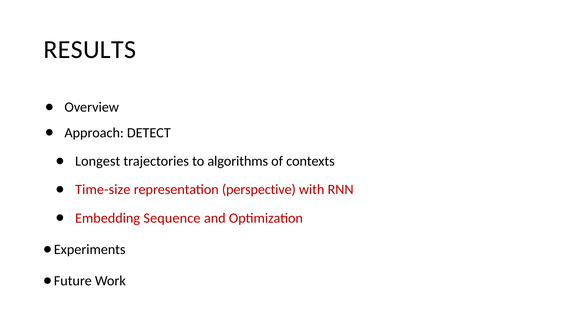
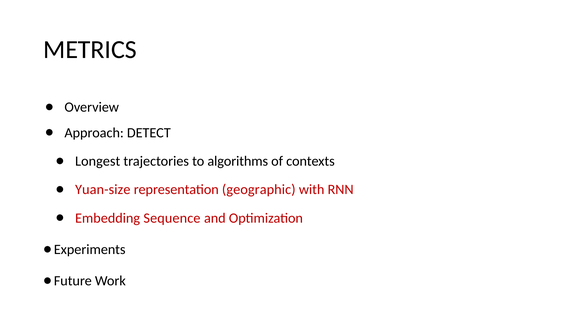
RESULTS: RESULTS -> METRICS (90, 50)
Time-size: Time-size -> Yuan-size (103, 190)
perspective: perspective -> geographic (259, 190)
